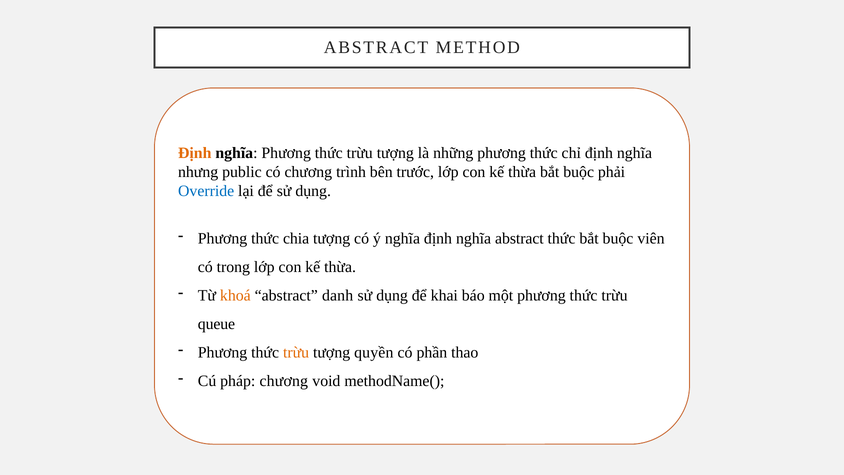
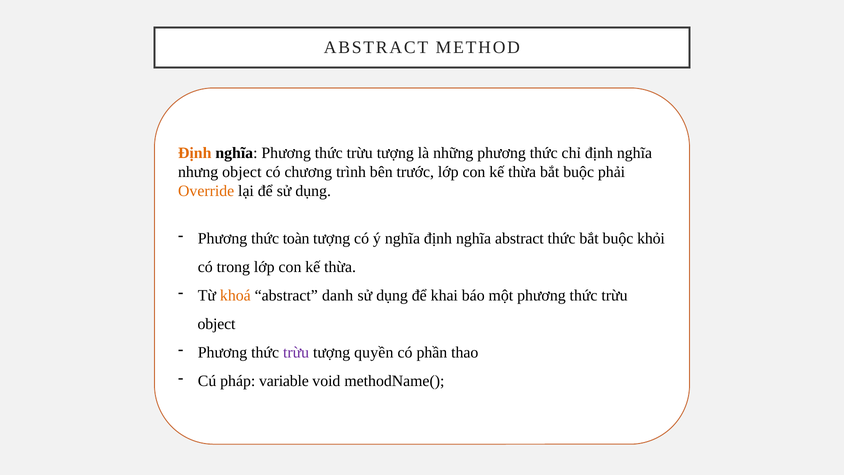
nhưng public: public -> object (242, 172)
Override colour: blue -> orange (206, 191)
chia: chia -> toàn (296, 239)
viên: viên -> khỏi (651, 239)
queue: queue -> object (216, 324)
trừu colour: orange -> purple (296, 352)
pháp chương: chương -> variable (284, 381)
